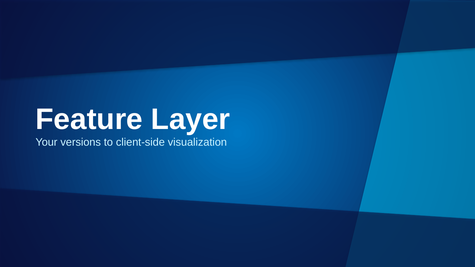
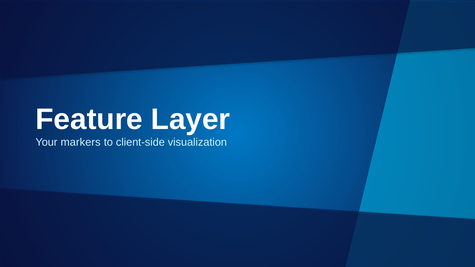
versions: versions -> markers (81, 142)
